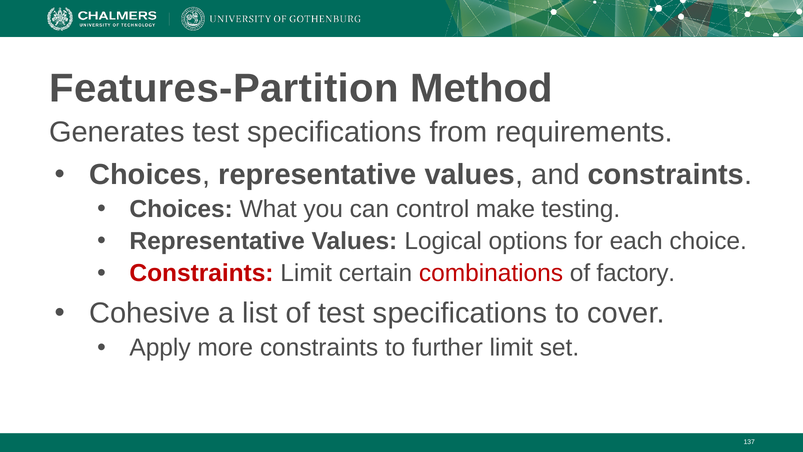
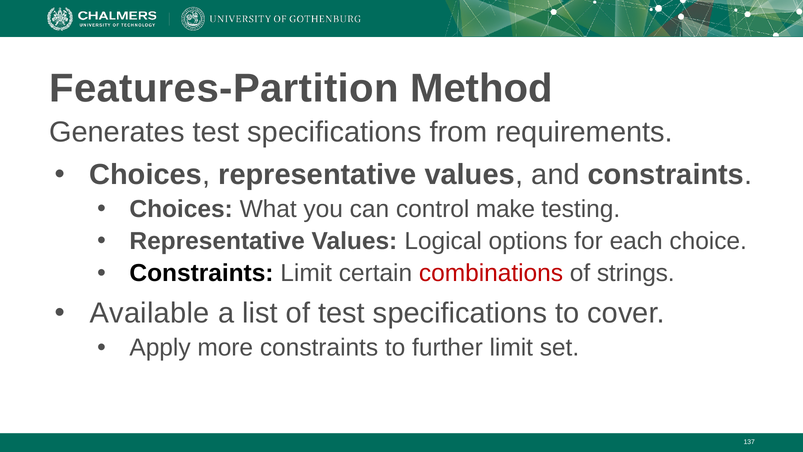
Constraints colour: red -> black (202, 273)
factory: factory -> strings (636, 273)
Cohesive: Cohesive -> Available (150, 313)
